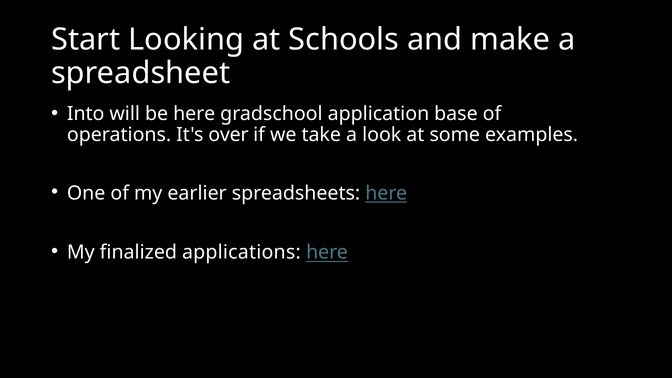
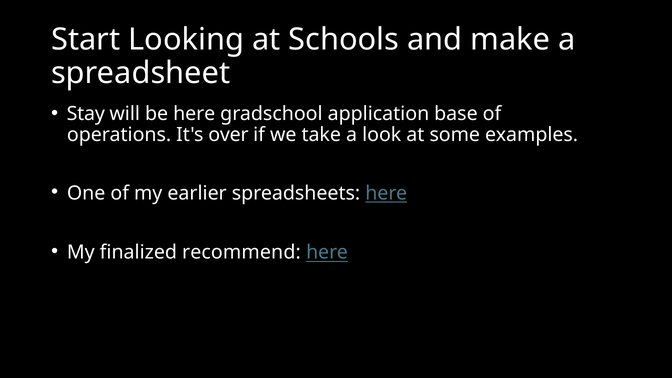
Into: Into -> Stay (86, 114)
applications: applications -> recommend (241, 252)
